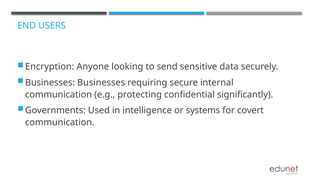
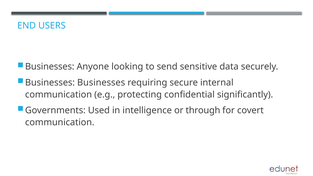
Encryption: Encryption -> Businesses (50, 67)
systems: systems -> through (203, 110)
